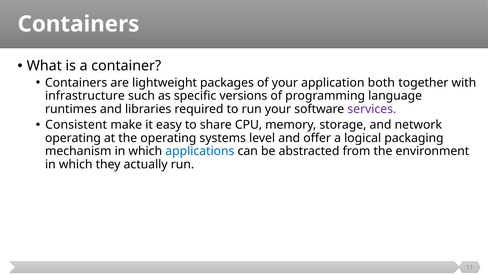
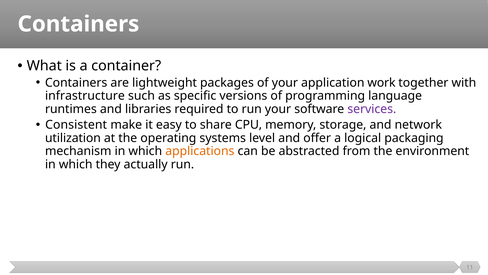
both: both -> work (381, 83)
operating: operating -> utilization (73, 138)
applications colour: blue -> orange (200, 151)
